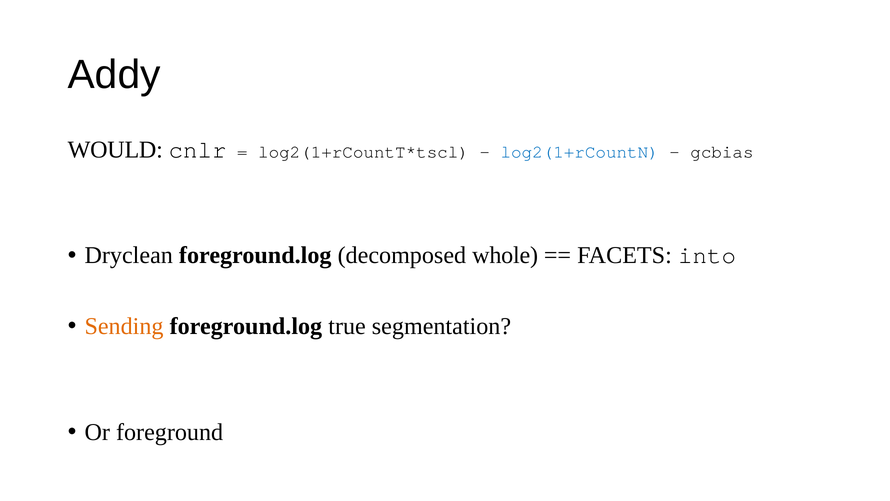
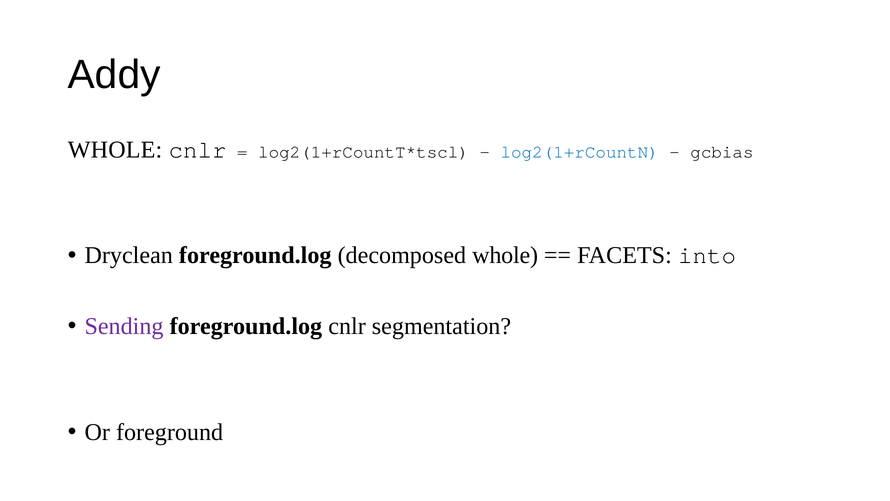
WOULD: WOULD -> WHOLE (115, 149)
Sending colour: orange -> purple (124, 326)
foreground.log true: true -> cnlr (347, 326)
